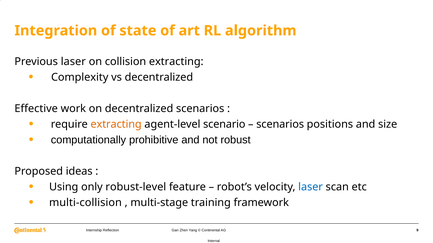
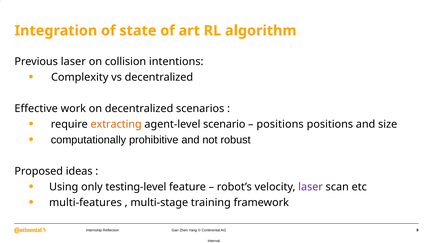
collision extracting: extracting -> intentions (176, 62)
scenarios: scenarios -> positions (280, 125)
robust-level: robust-level -> testing-level (136, 188)
laser colour: blue -> purple (311, 188)
multi-collision: multi-collision -> multi-features (85, 203)
